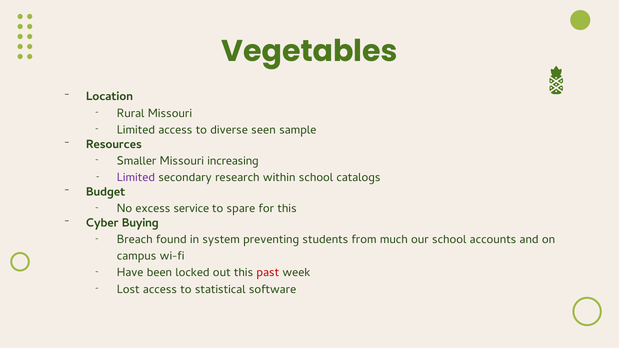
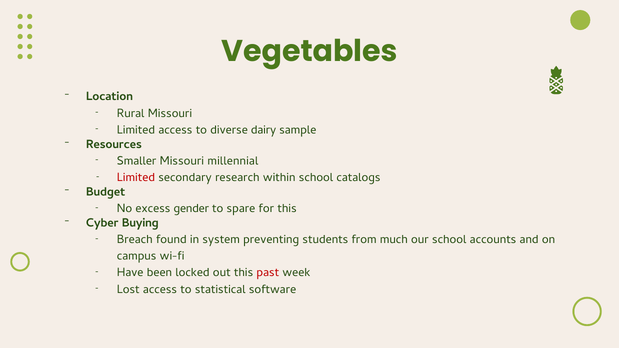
seen: seen -> dairy (264, 130)
increasing: increasing -> millennial (233, 161)
Limited colour: purple -> red (136, 177)
service: service -> gender (191, 208)
